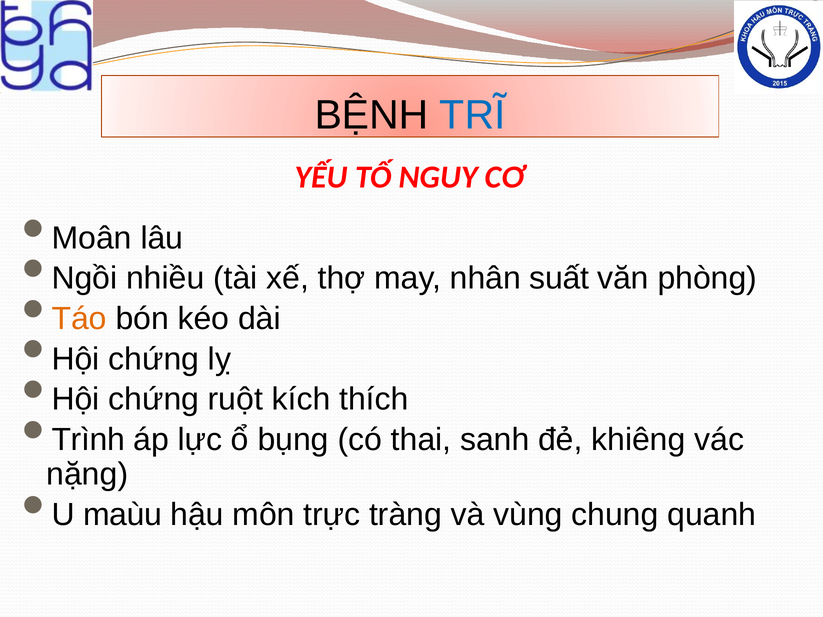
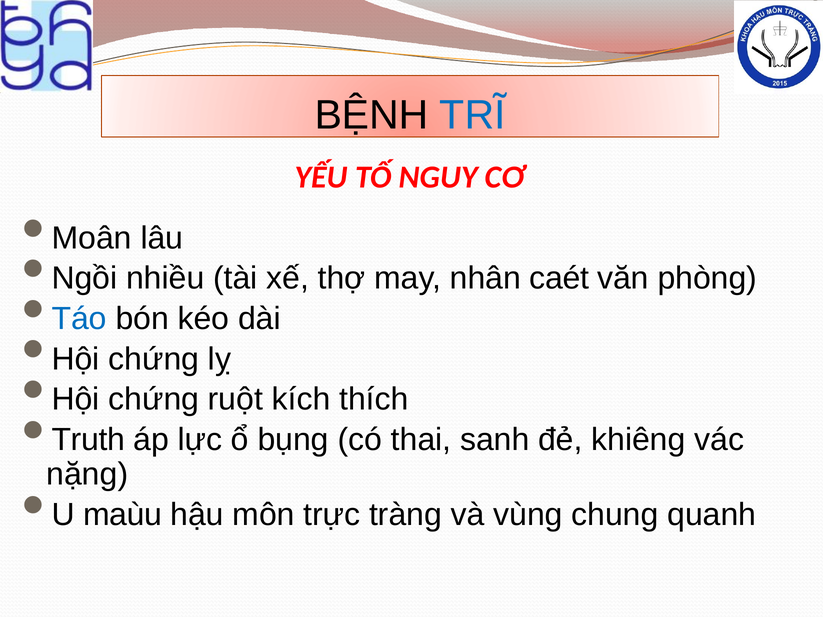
suất: suất -> caét (559, 278)
Táo colour: orange -> blue (79, 319)
Trình: Trình -> Truth (88, 440)
